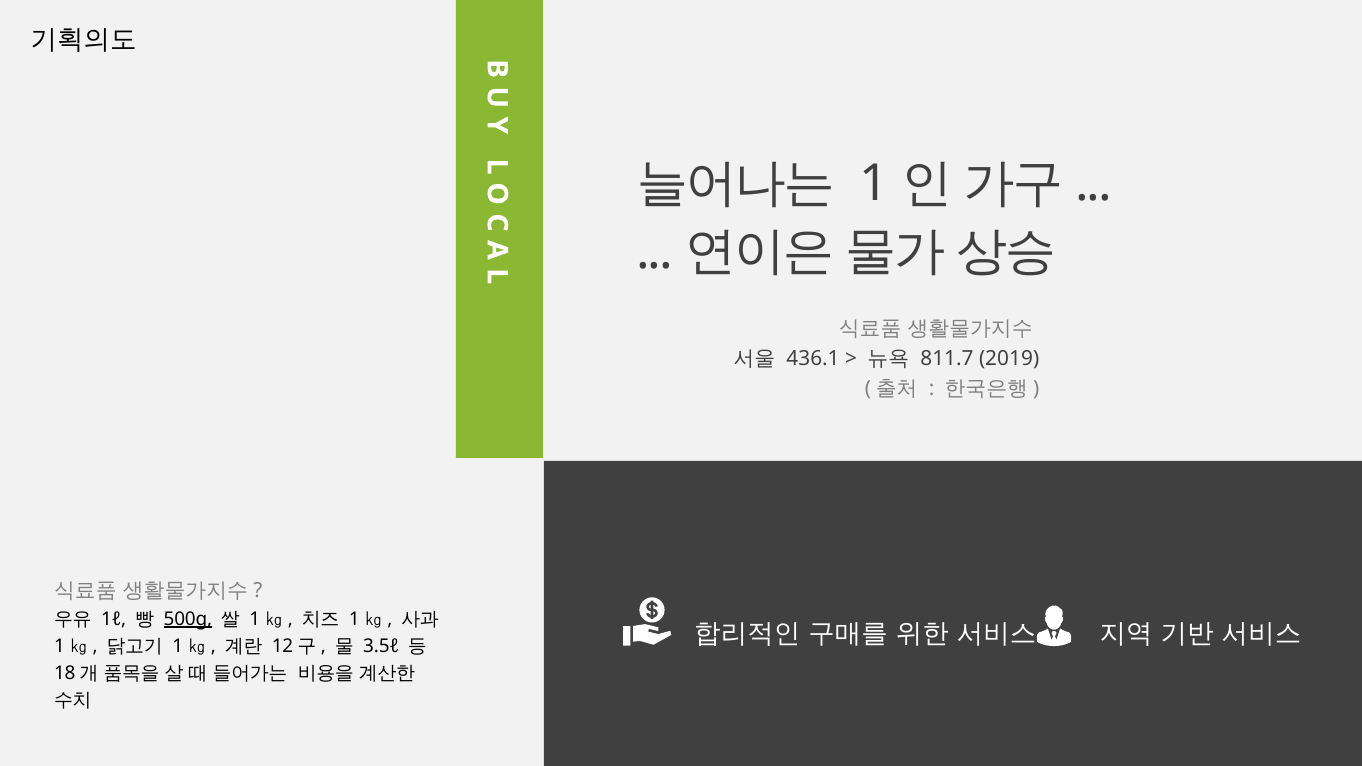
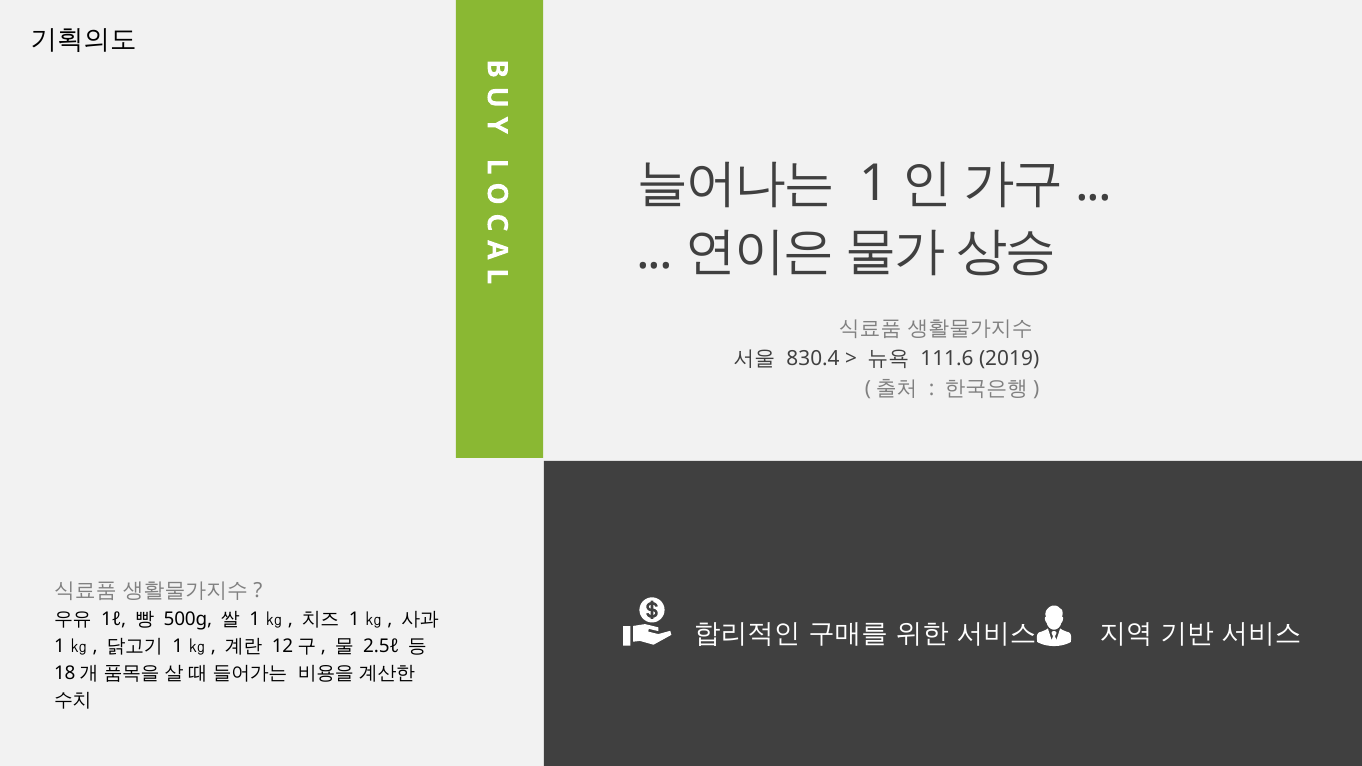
436.1: 436.1 -> 830.4 (813, 358)
811.7: 811.7 -> 111.6 (947, 358)
500g underline: present -> none (188, 619)
3.5ℓ: 3.5ℓ -> 2.5ℓ (381, 646)
